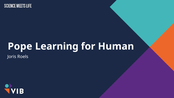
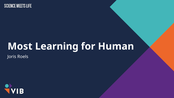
Pope: Pope -> Most (20, 46)
